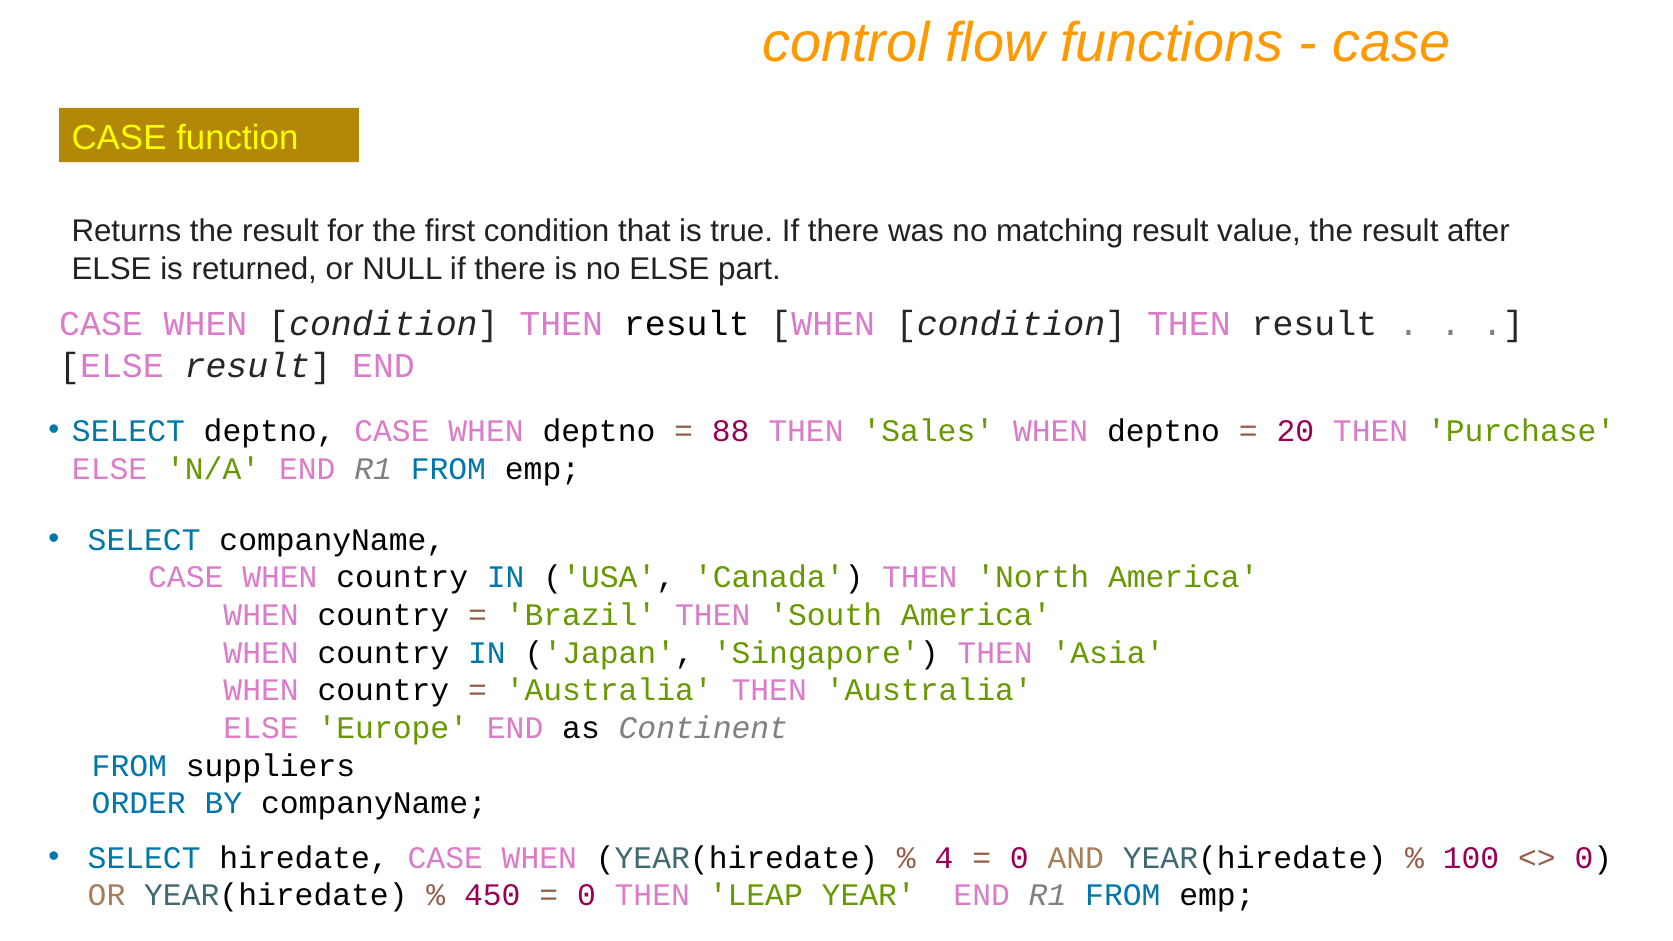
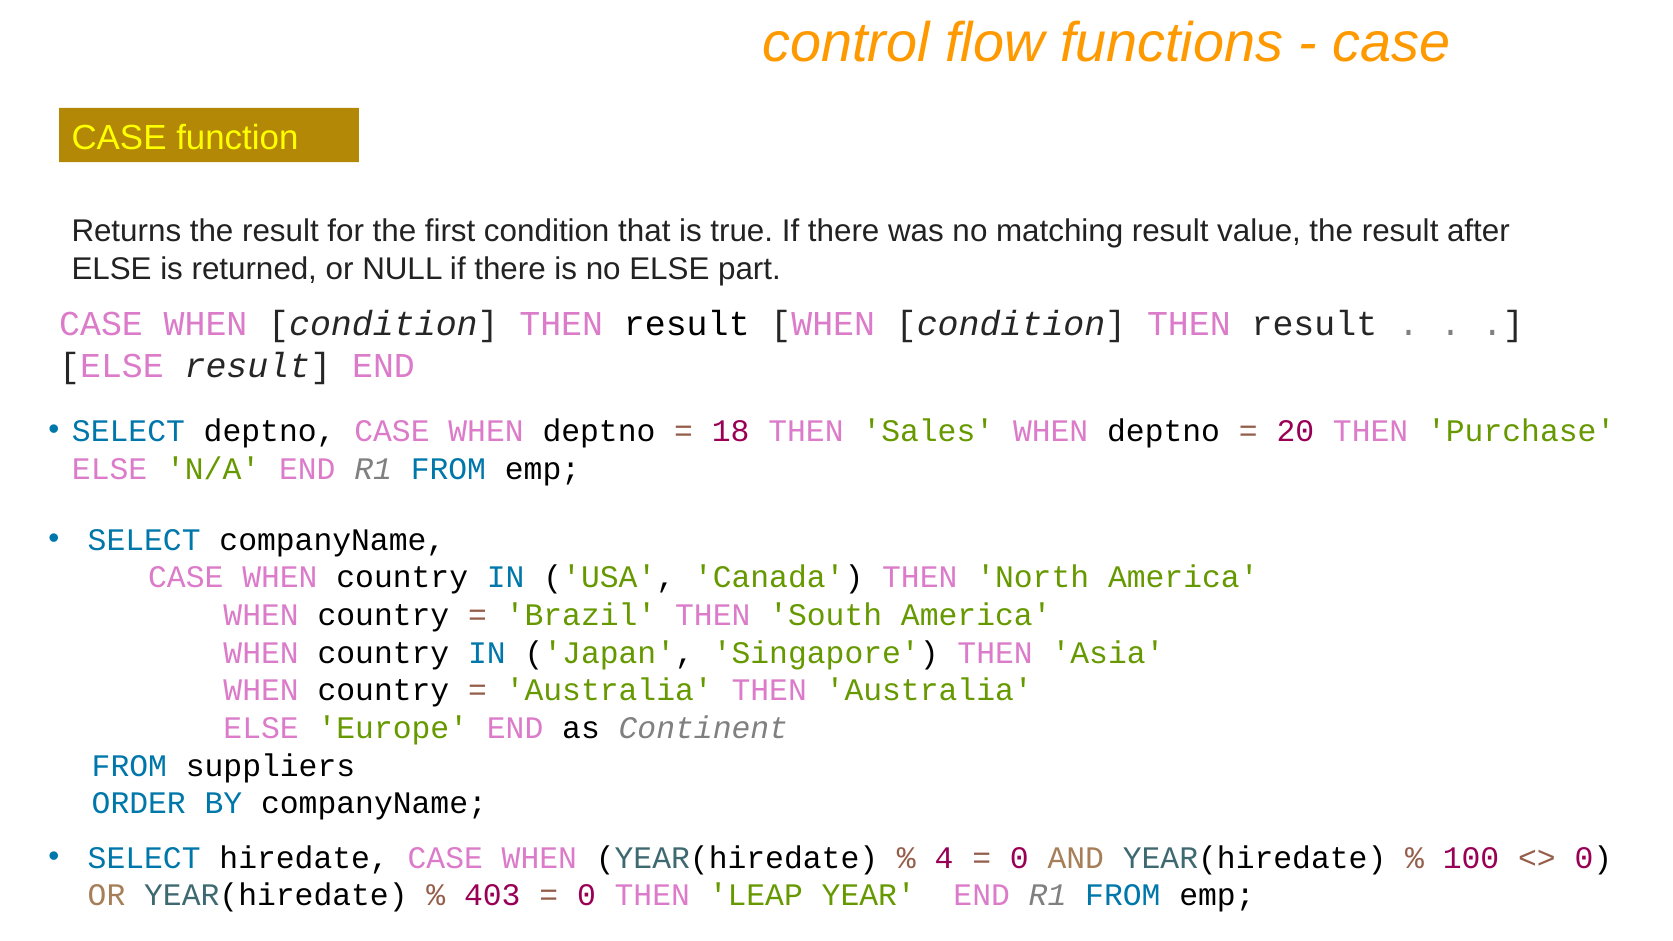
88: 88 -> 18 (731, 431)
450: 450 -> 403 (492, 895)
